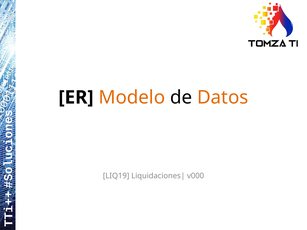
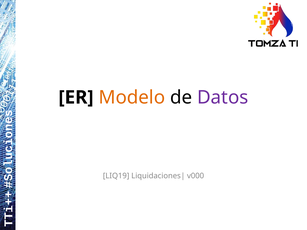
Datos colour: orange -> purple (223, 98)
